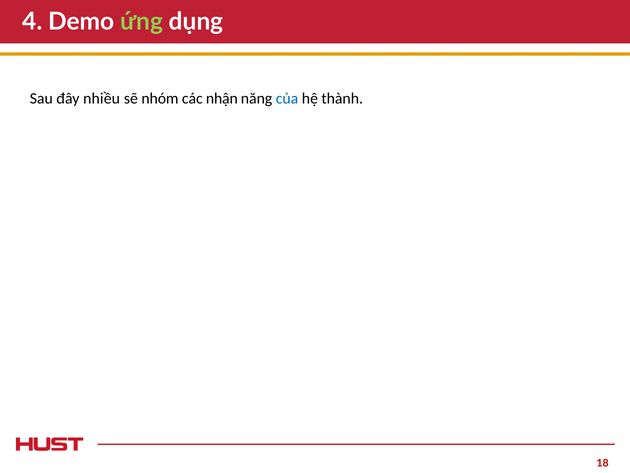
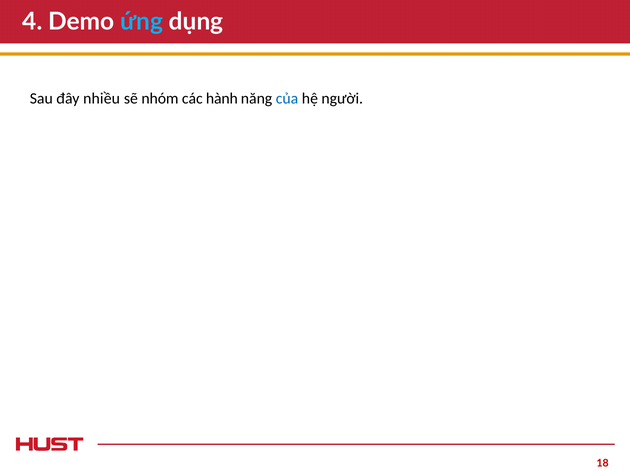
ứng colour: light green -> light blue (142, 22)
nhận: nhận -> hành (222, 98)
thành: thành -> người (342, 98)
